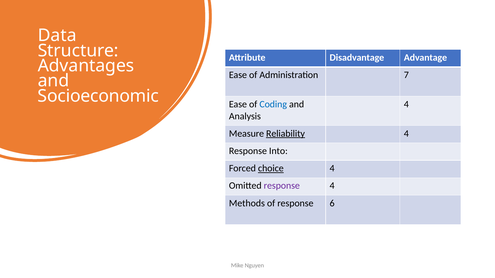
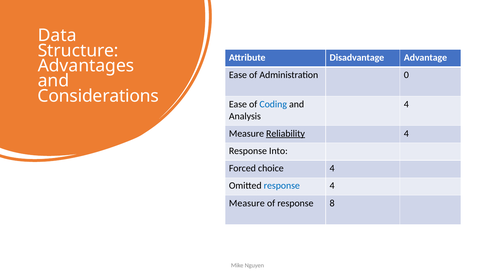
7: 7 -> 0 (406, 75)
Socioeconomic: Socioeconomic -> Considerations (98, 96)
choice underline: present -> none (271, 169)
response colour: purple -> blue (282, 186)
Methods: Methods -> Measure (247, 203)
6: 6 -> 8 (332, 203)
